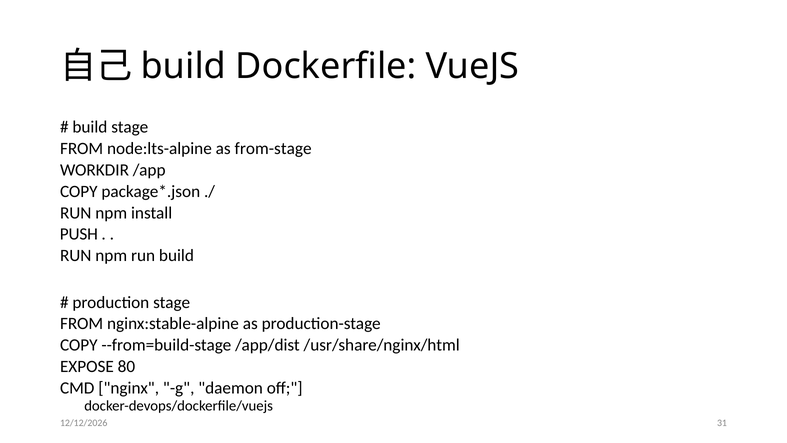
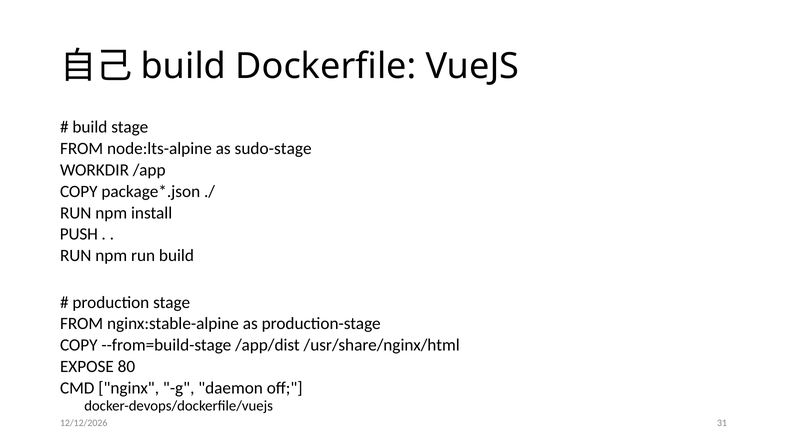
from-stage: from-stage -> sudo-stage (273, 148)
